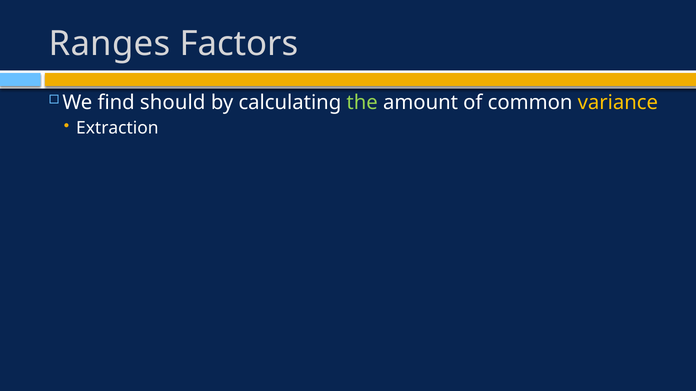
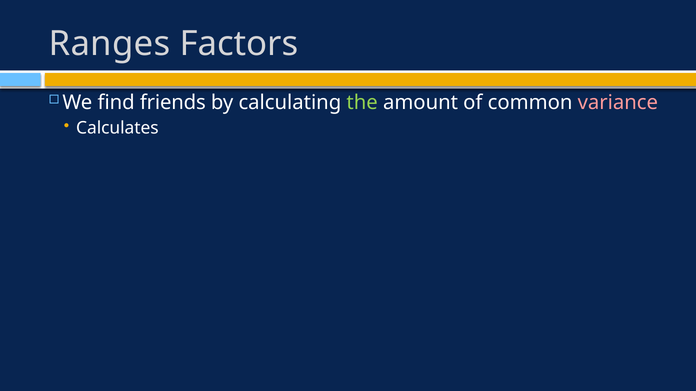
should: should -> friends (173, 103)
variance colour: yellow -> pink (618, 103)
Extraction: Extraction -> Calculates (117, 128)
